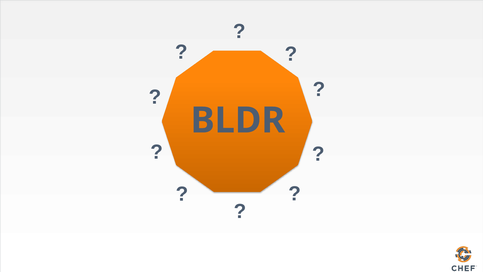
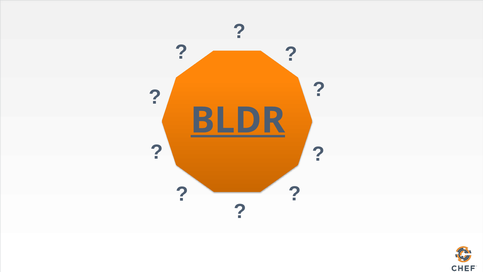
BLDR underline: none -> present (238, 120)
